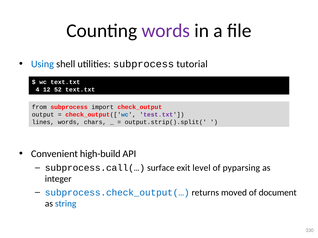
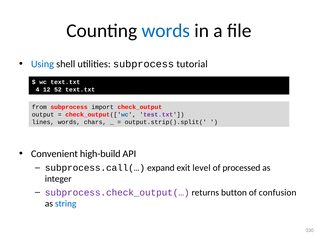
words colour: purple -> blue (166, 31)
surface: surface -> expand (161, 168)
pyparsing: pyparsing -> processed (241, 168)
subprocess.check_output(… colour: blue -> purple (117, 193)
moved: moved -> button (234, 193)
document: document -> confusion (278, 193)
